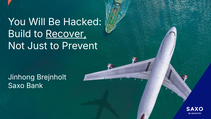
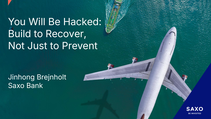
Recover underline: present -> none (66, 34)
